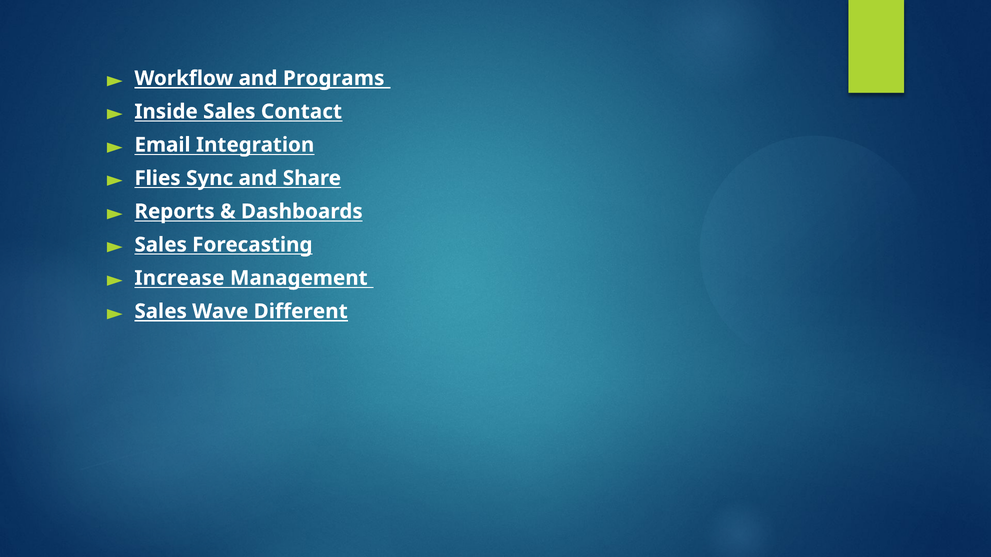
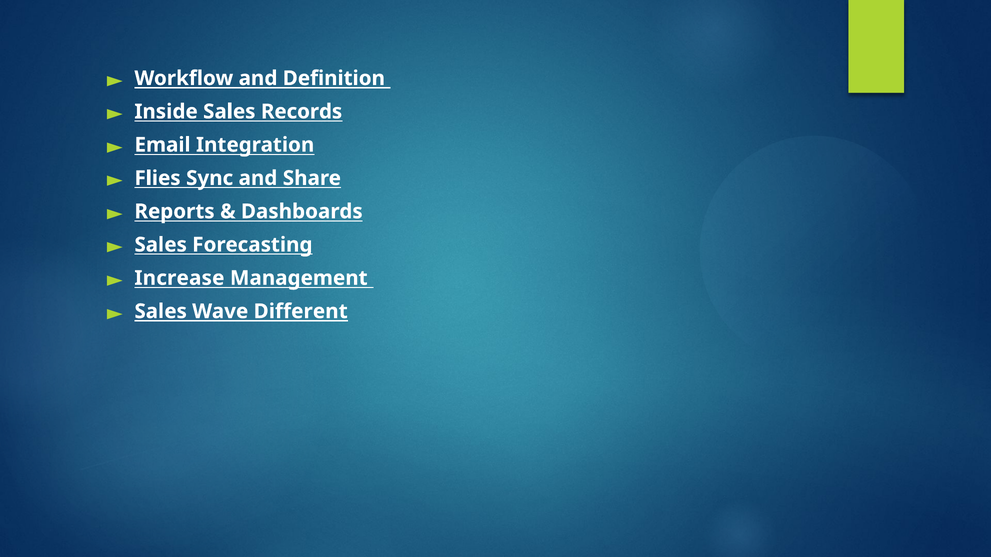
Programs: Programs -> Definition (334, 78)
Contact: Contact -> Records (302, 112)
